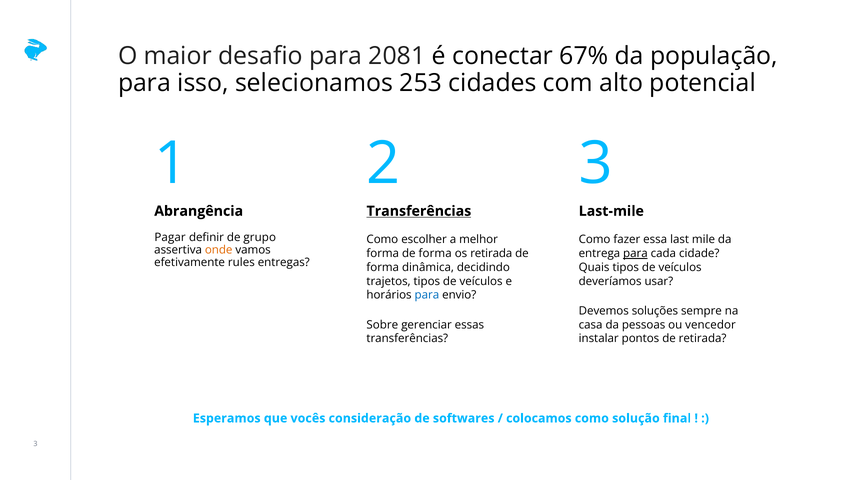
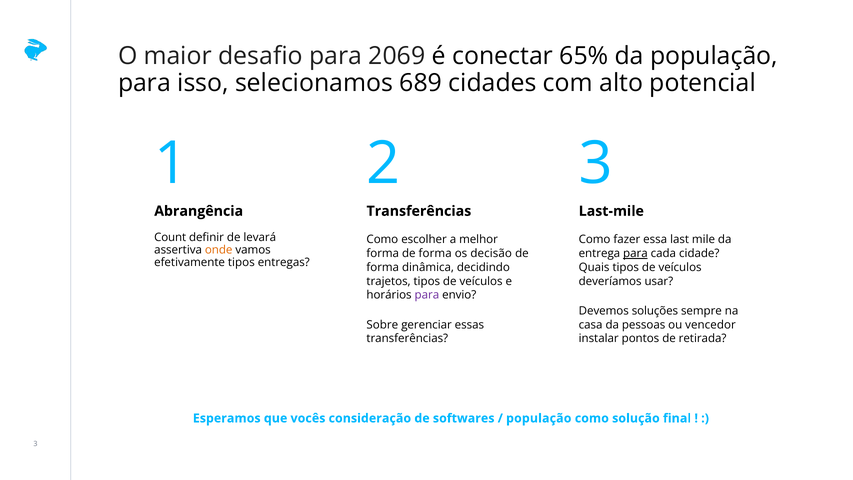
2081: 2081 -> 2069 (397, 56)
67%: 67% -> 65% (584, 56)
253: 253 -> 689 (421, 83)
Transferências underline: present -> none (419, 211)
Pagar: Pagar -> Count (170, 237)
grupo: grupo -> levará (260, 237)
os retirada: retirada -> decisão (491, 253)
efetivamente rules: rules -> tipos (241, 262)
para colour: blue -> purple (427, 295)
colocamos: colocamos -> população (539, 418)
